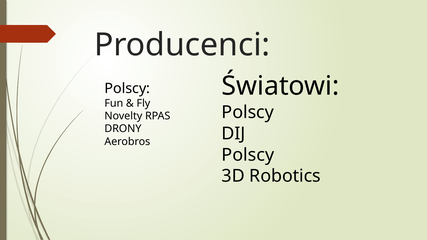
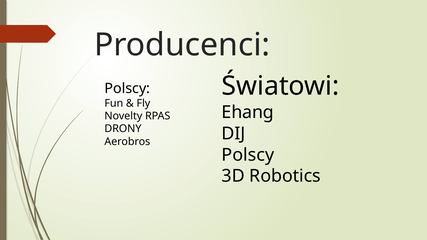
Polscy: Polscy -> Ehang (248, 112)
